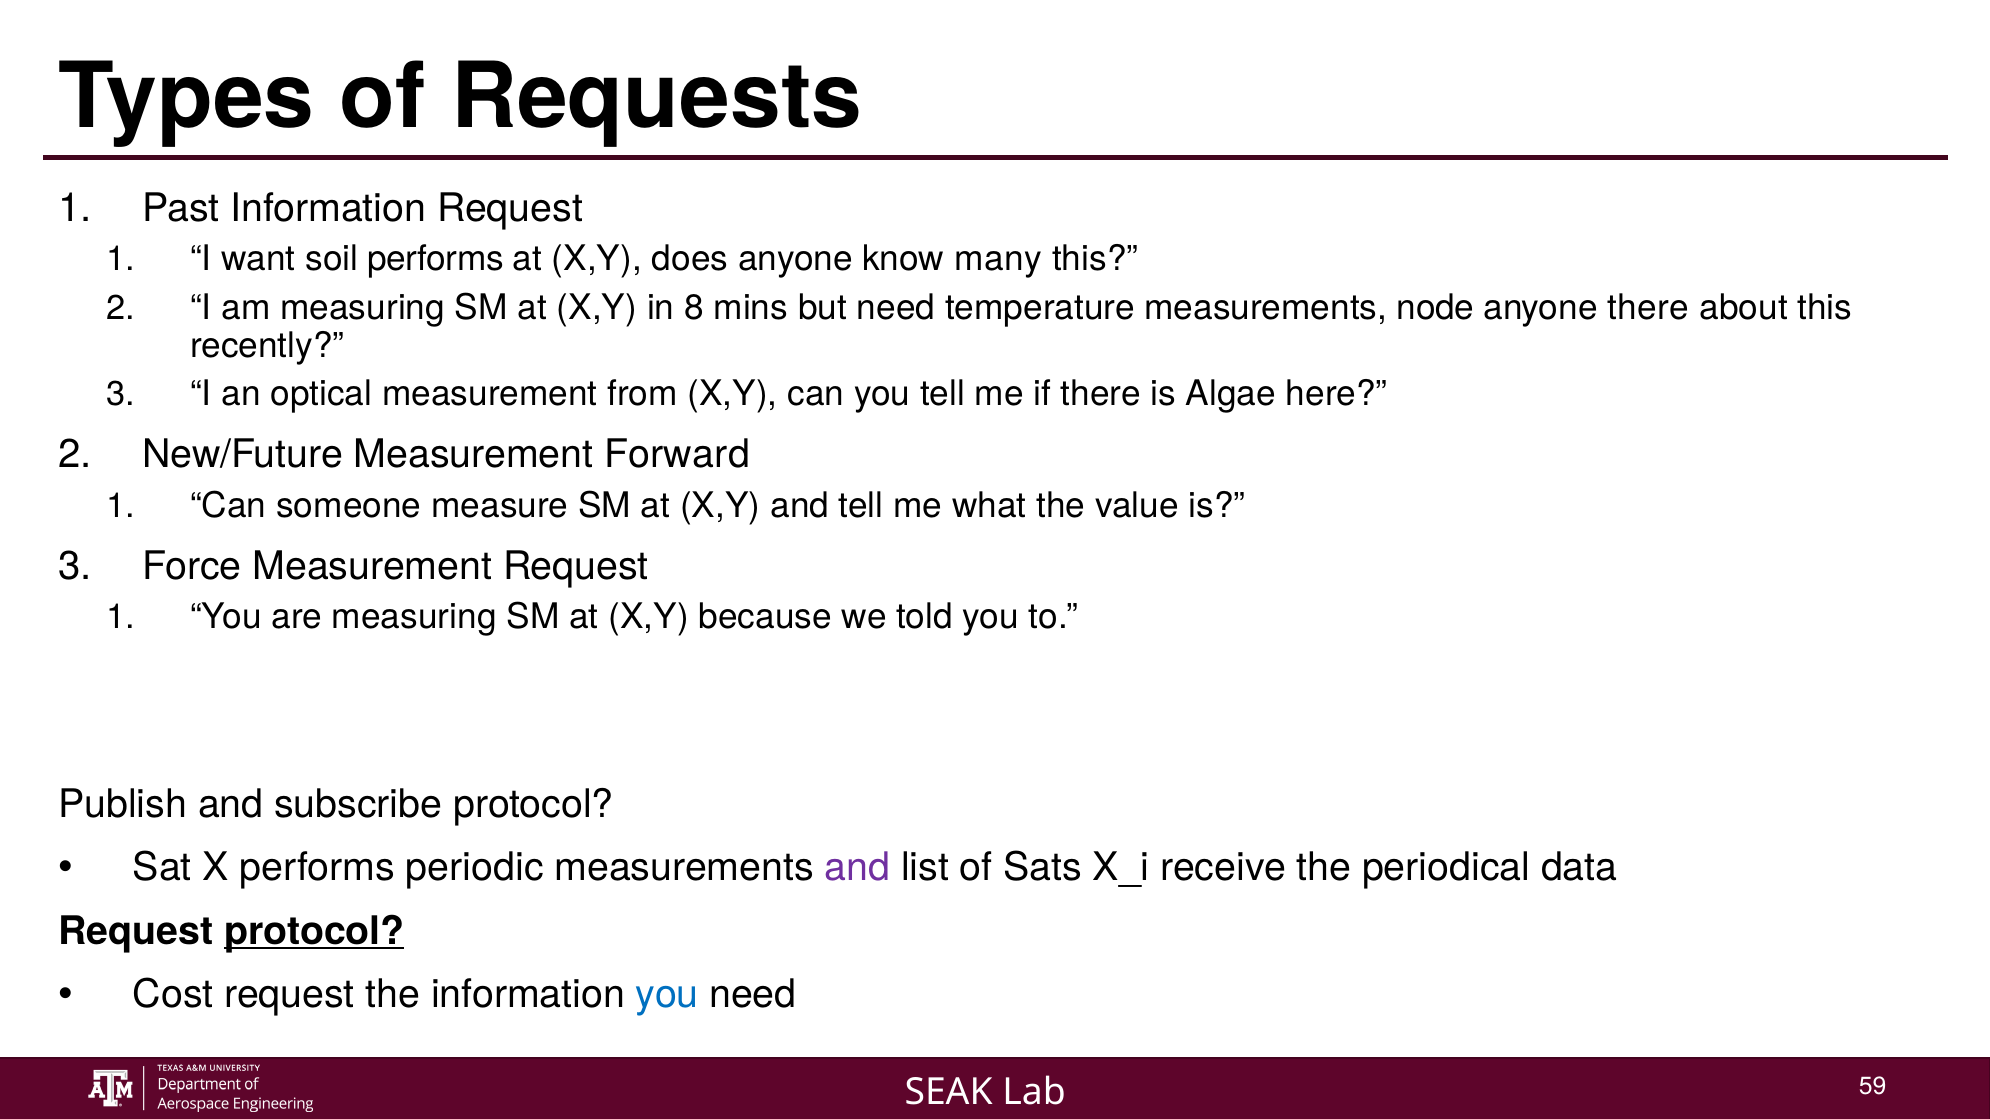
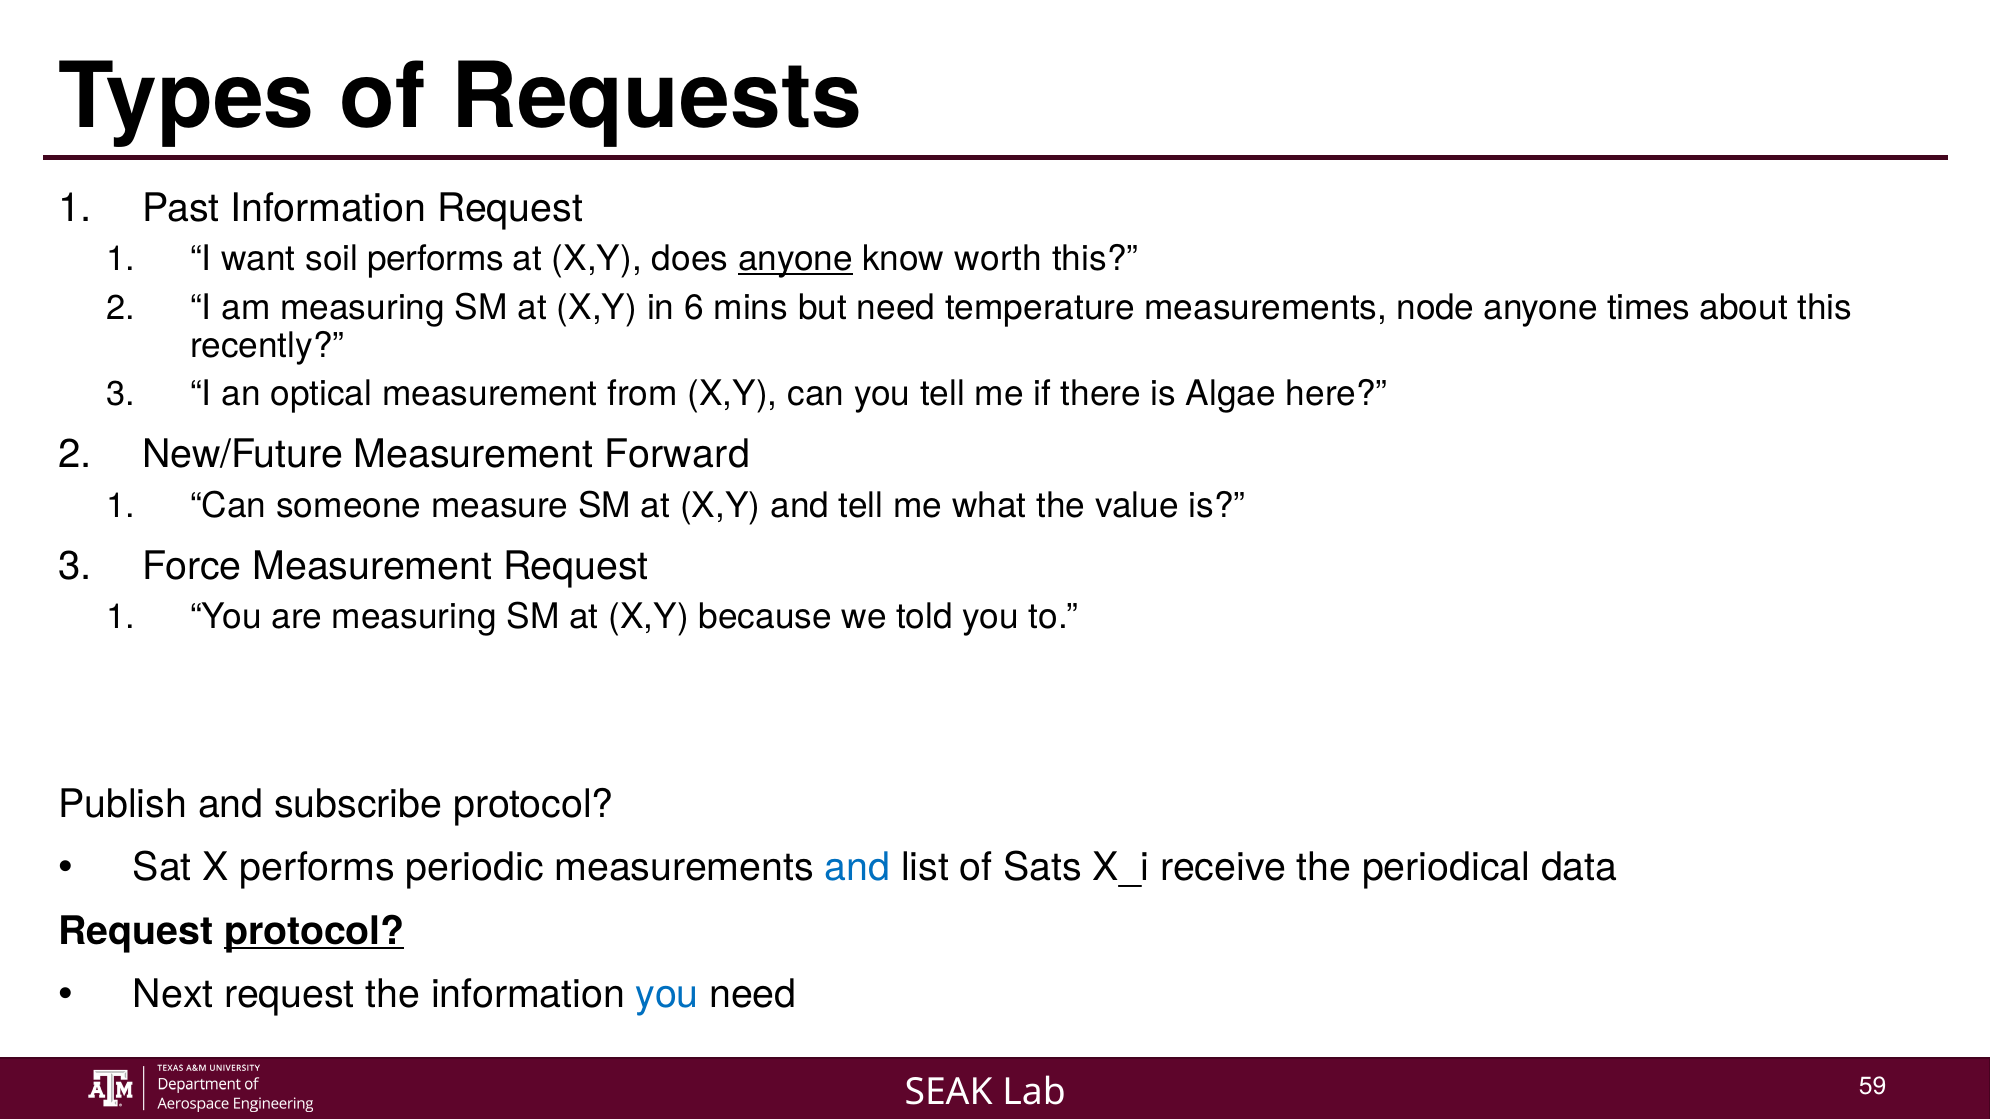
anyone underline: none -> present (796, 259)
many: many -> worth (998, 259)
8: 8 -> 6 (694, 308)
anyone there: there -> times (1649, 308)
and colour: purple -> blue (857, 868)
Cost: Cost -> Next (173, 995)
